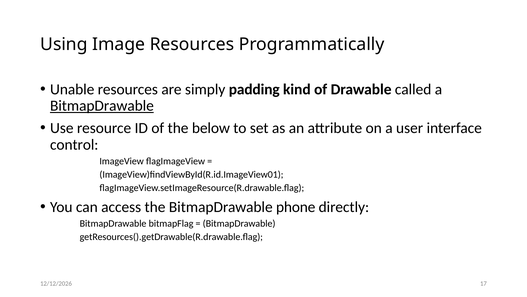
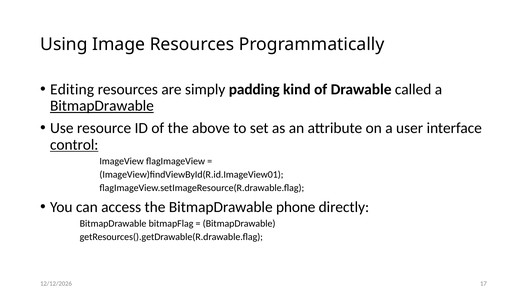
Unable: Unable -> Editing (72, 89)
below: below -> above (211, 128)
control underline: none -> present (74, 144)
